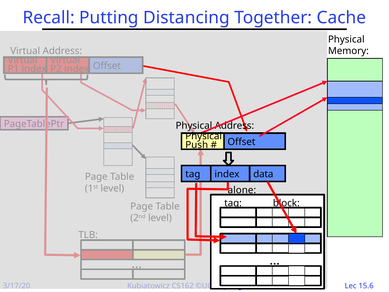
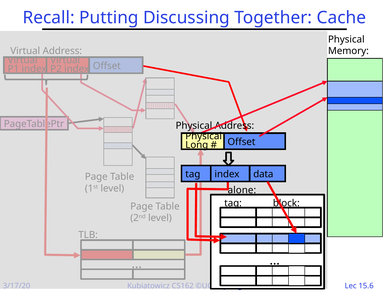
Distancing: Distancing -> Discussing (186, 18)
Push: Push -> Long (197, 145)
